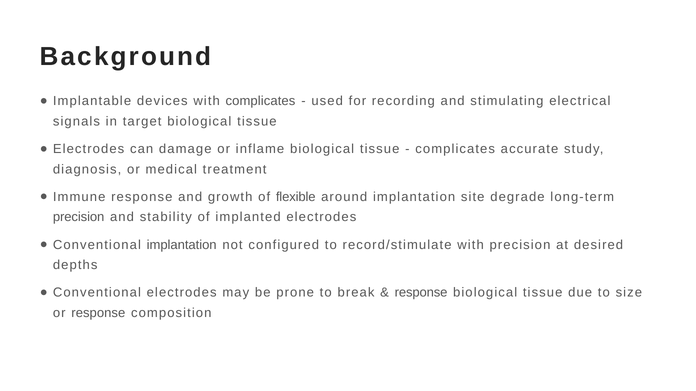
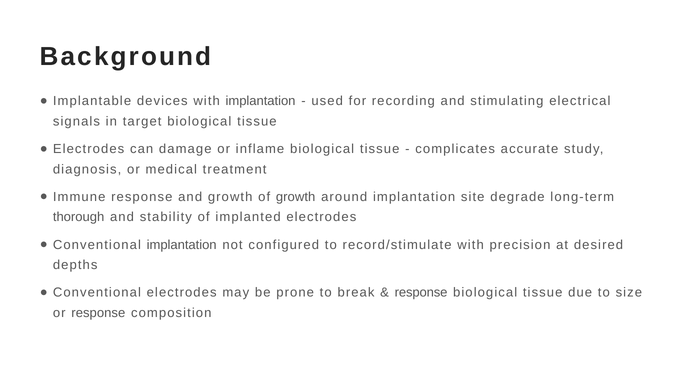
with complicates: complicates -> implantation (261, 101)
of flexible: flexible -> growth (296, 197)
precision: precision -> thorough (79, 217)
